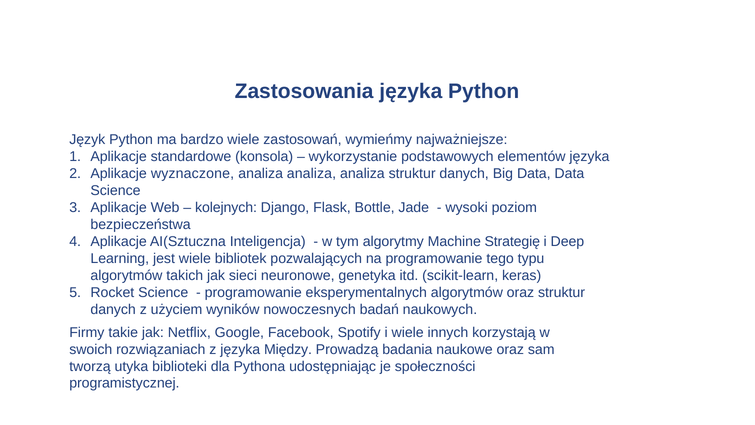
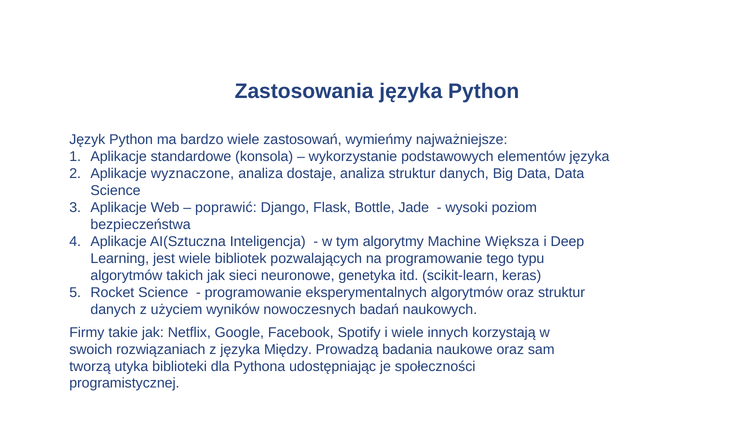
analiza: analiza -> dostaje (312, 173)
kolejnych: kolejnych -> poprawić (226, 207)
Strategię: Strategię -> Większa (512, 241)
